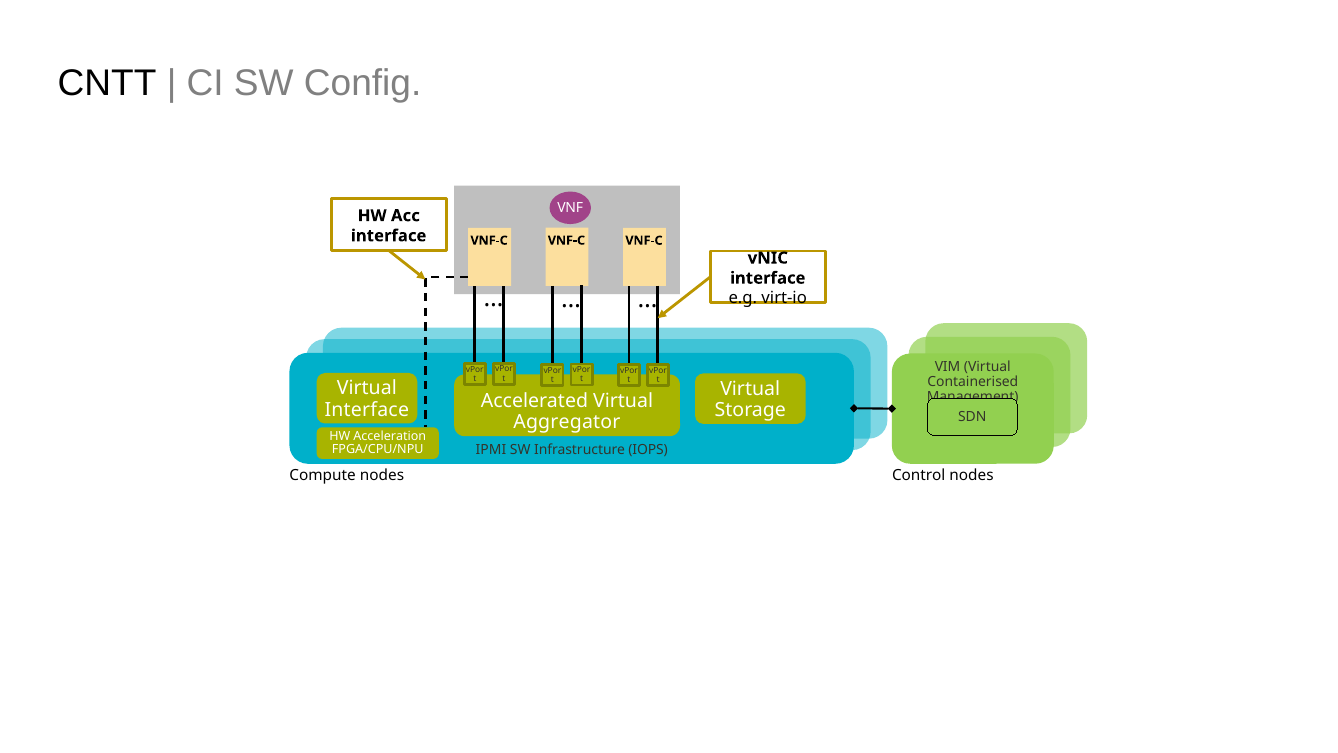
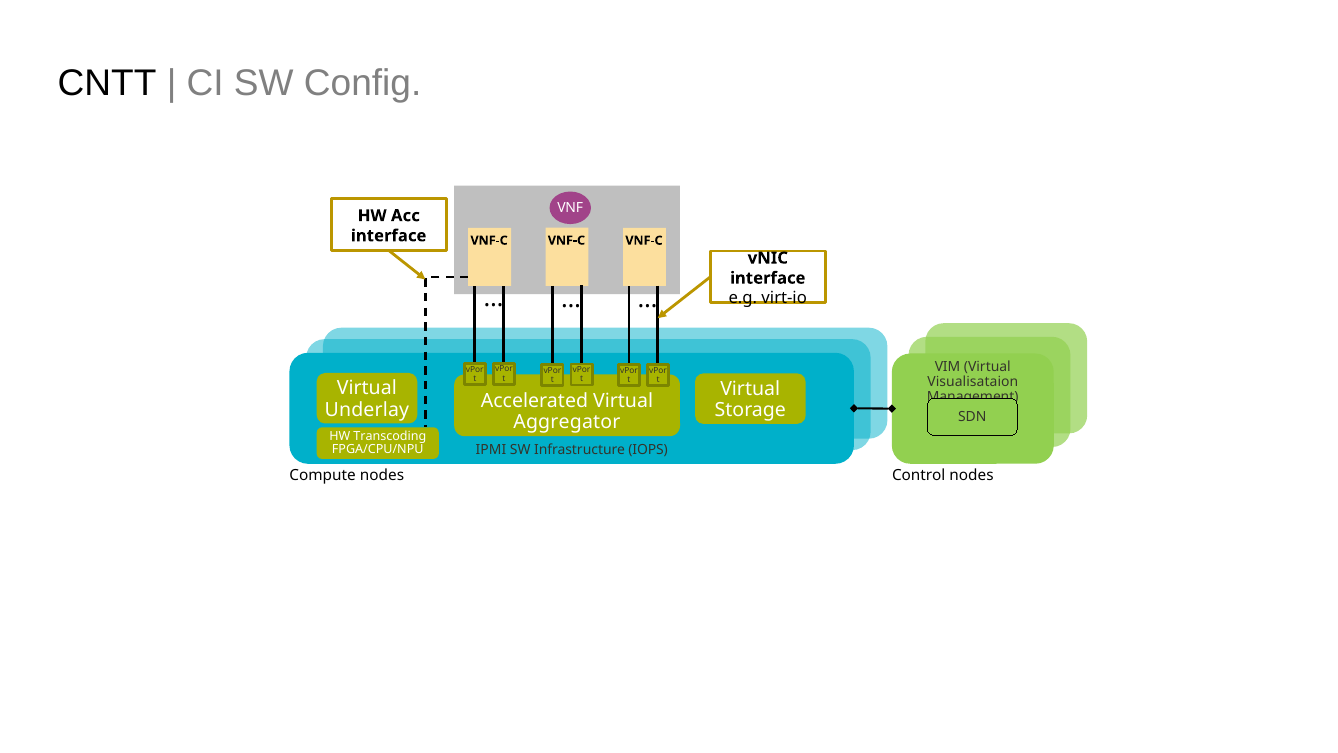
Containerised: Containerised -> Visualisataion (973, 382)
Interface: Interface -> Underlay (367, 409)
Acceleration: Acceleration -> Transcoding (390, 436)
